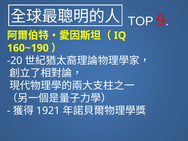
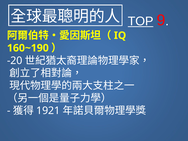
TOP underline: none -> present (141, 21)
